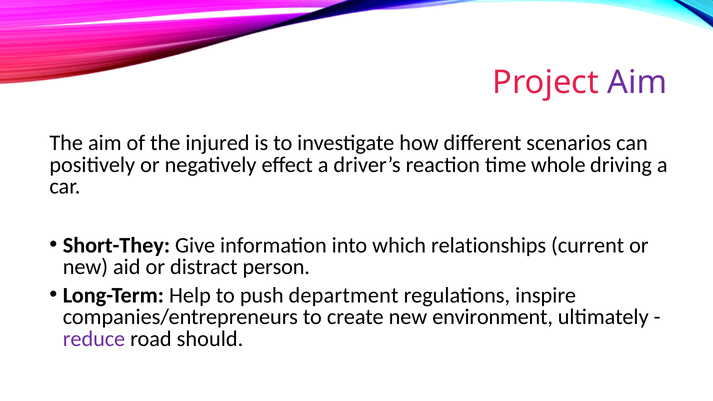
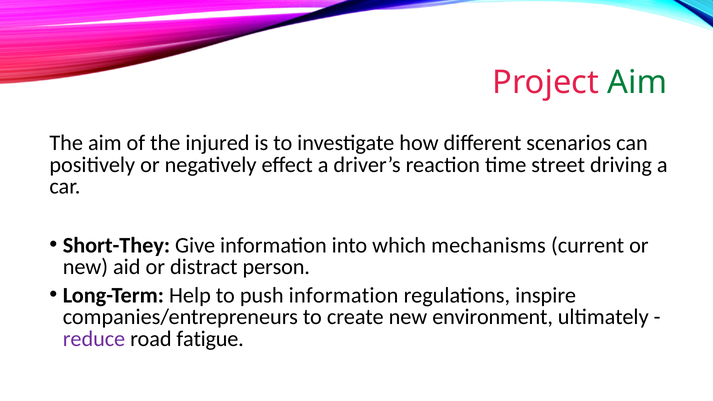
Aim colour: purple -> green (637, 82)
whole: whole -> street (558, 165)
relationships: relationships -> mechanisms (488, 245)
push department: department -> information (344, 295)
should: should -> fatigue (210, 339)
